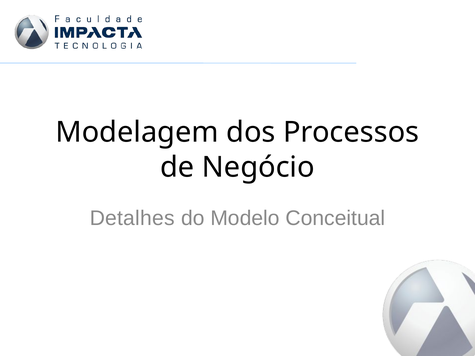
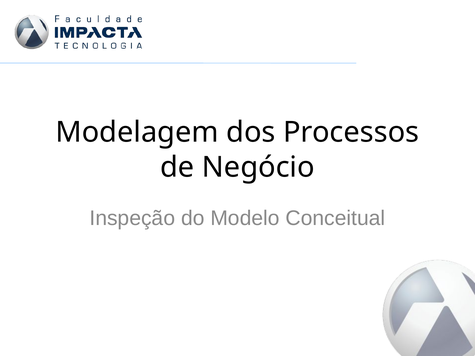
Detalhes: Detalhes -> Inspeção (132, 218)
